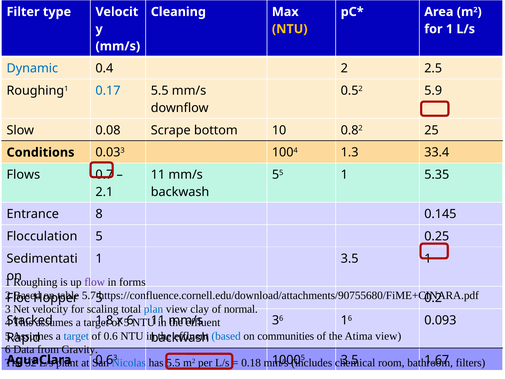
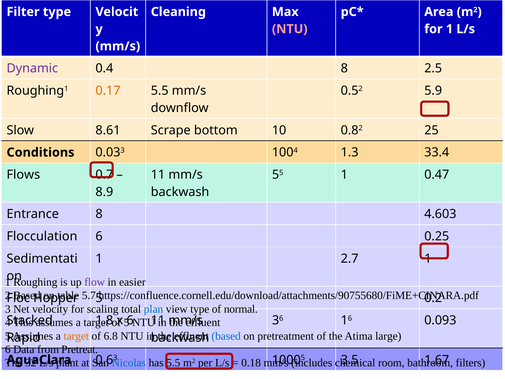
NTU colour: yellow -> pink (290, 29)
Dynamic colour: blue -> purple (32, 68)
0.4 2: 2 -> 8 (344, 68)
0.17 colour: blue -> orange (108, 91)
0.08: 0.08 -> 8.61 (108, 130)
5.35: 5.35 -> 0.47 (437, 175)
2.1: 2.1 -> 8.9 (104, 192)
0.145: 0.145 -> 4.603 (440, 214)
Flocculation 5: 5 -> 6 (99, 236)
1 3.5: 3.5 -> 2.7 (350, 259)
forms: forms -> easier (132, 282)
view clay: clay -> type (200, 309)
target colour: blue -> orange (76, 336)
0.6: 0.6 -> 6.8 (111, 336)
communities: communities -> pretreatment (286, 336)
Atima view: view -> large (388, 336)
Gravity: Gravity -> Pretreat (80, 349)
